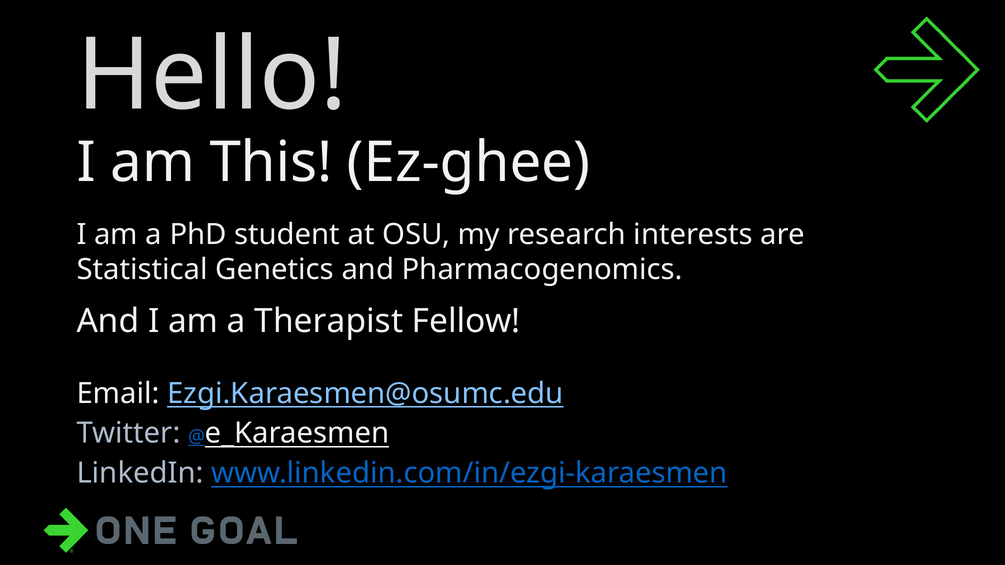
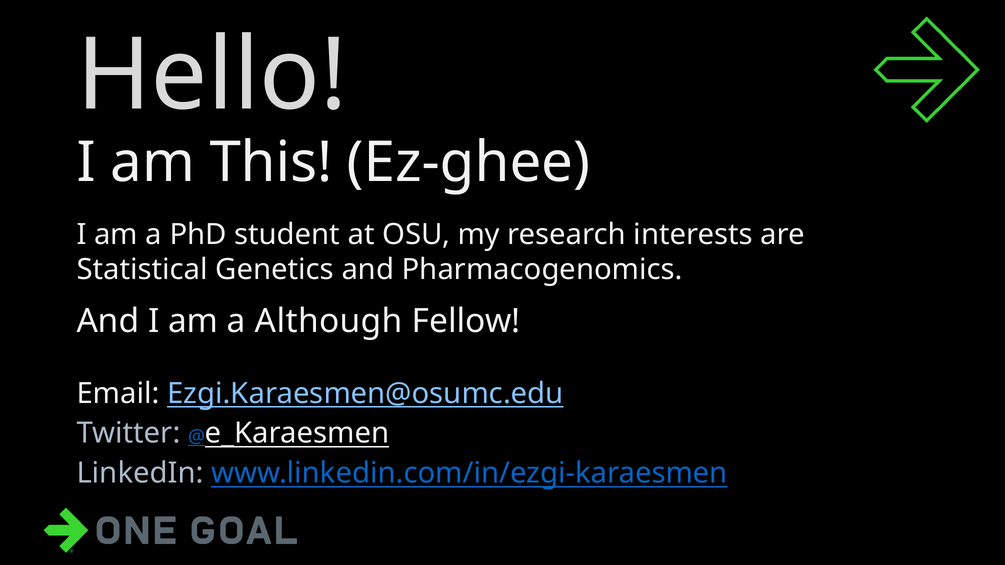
Therapist: Therapist -> Although (329, 321)
